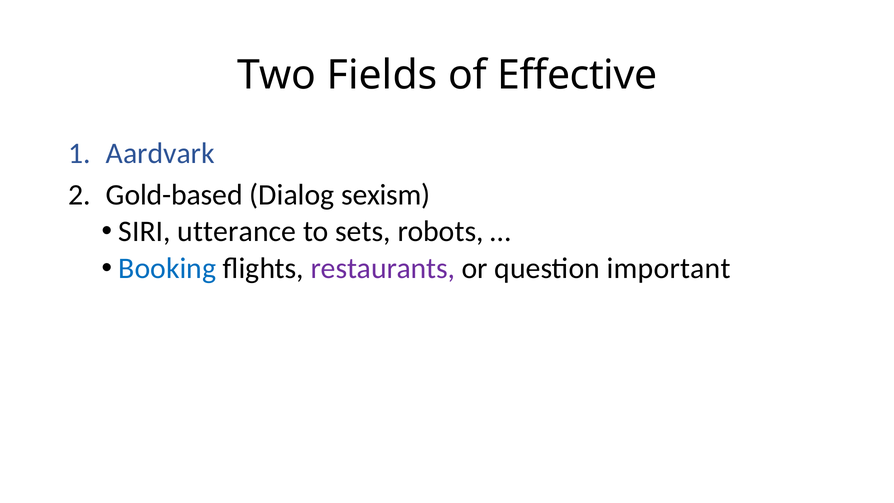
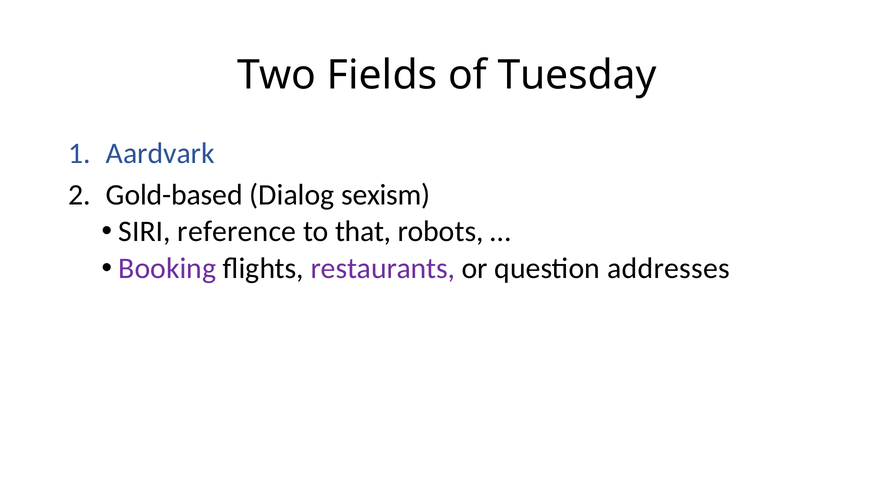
Effective: Effective -> Tuesday (577, 75)
utterance: utterance -> reference (237, 232)
sets: sets -> that (363, 232)
Booking colour: blue -> purple (167, 268)
important: important -> addresses (669, 268)
